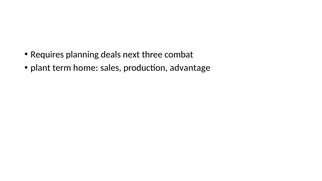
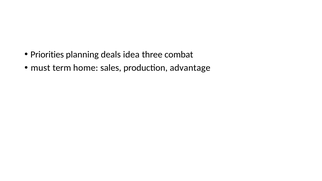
Requires: Requires -> Priorities (47, 54)
next: next -> idea (131, 54)
plant: plant -> must (40, 68)
